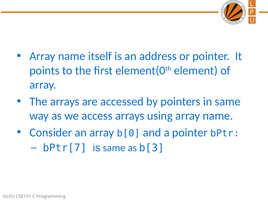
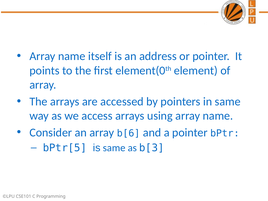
b[0: b[0 -> b[6 (129, 133)
bPtr[7: bPtr[7 -> bPtr[5 (65, 148)
